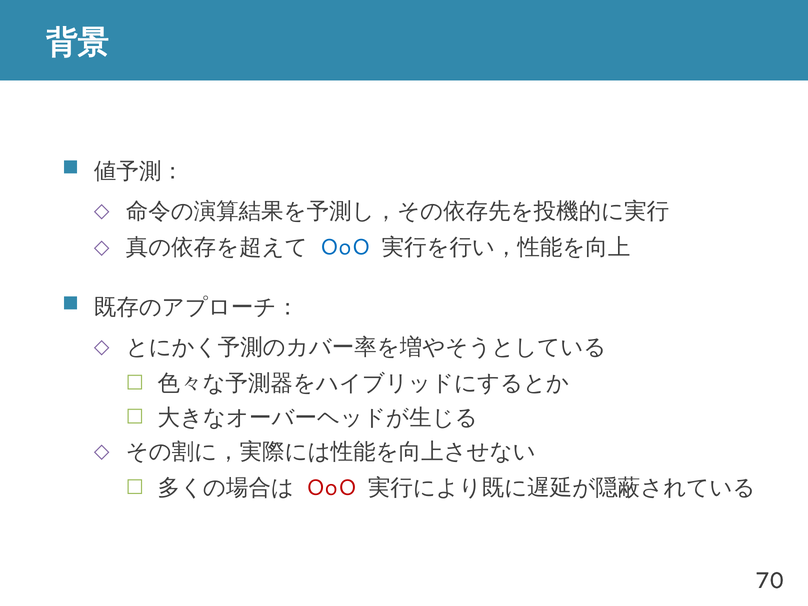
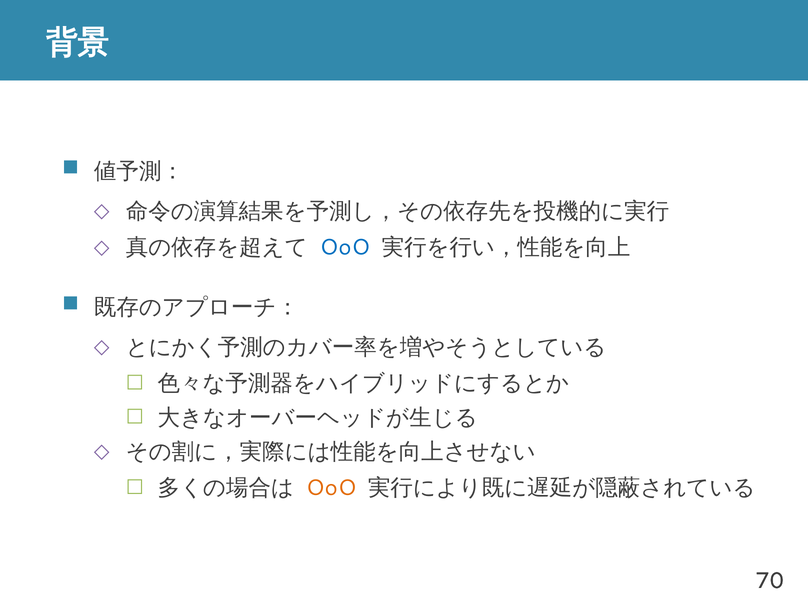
OoO colour: red -> orange (331, 488)
